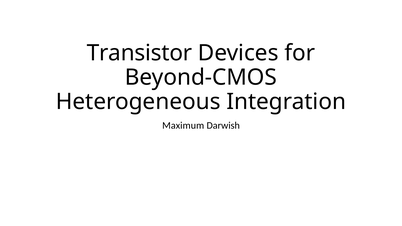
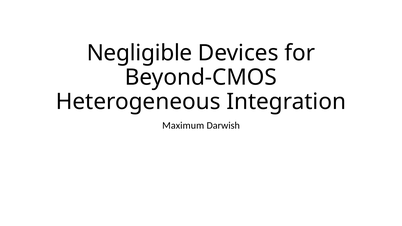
Transistor: Transistor -> Negligible (140, 53)
